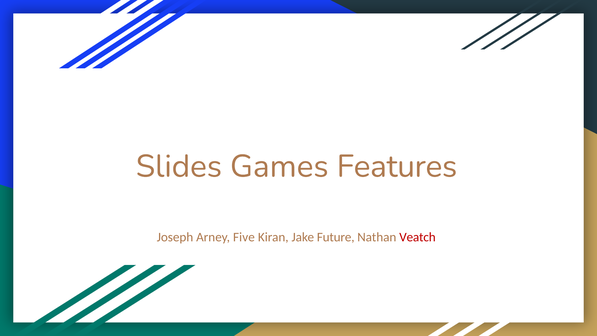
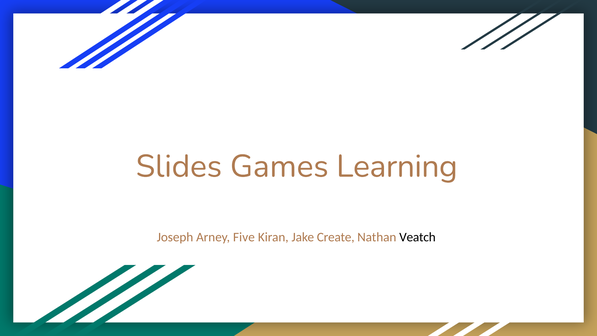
Features: Features -> Learning (397, 166)
Future: Future -> Create (336, 237)
Veatch colour: red -> black (417, 237)
